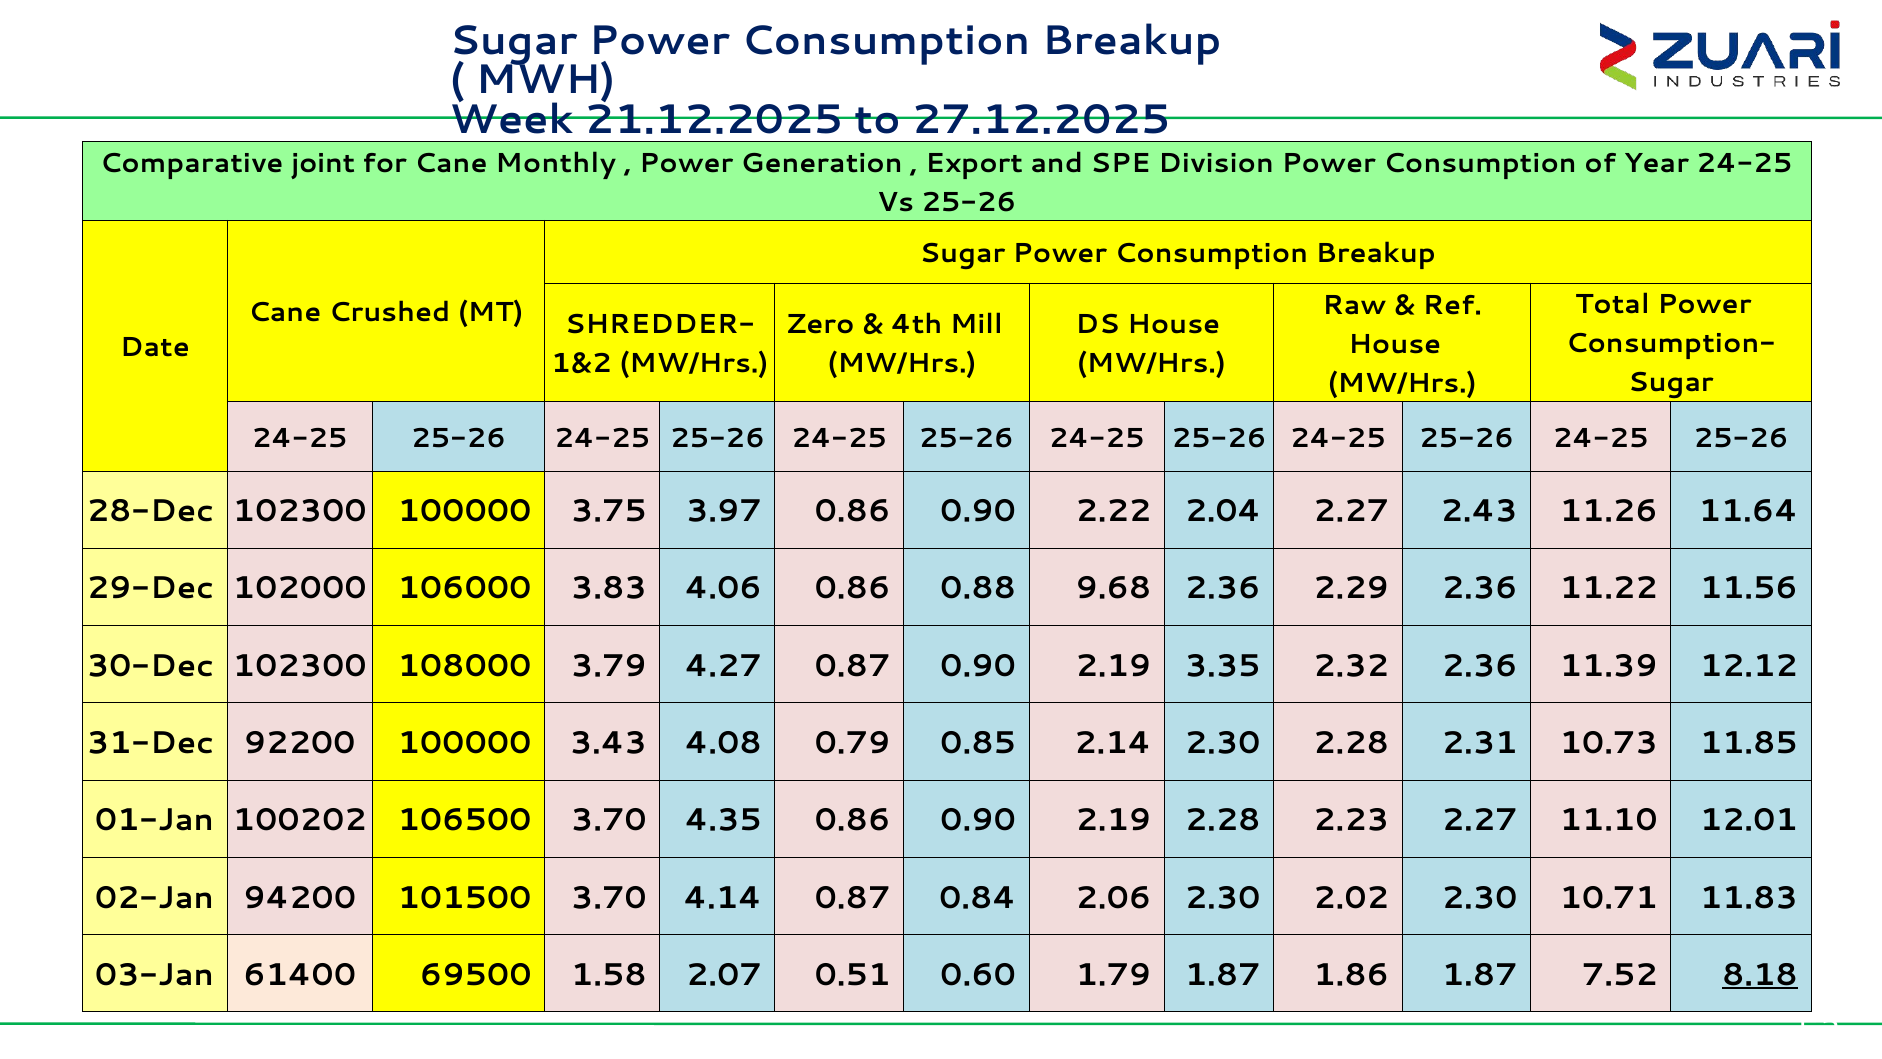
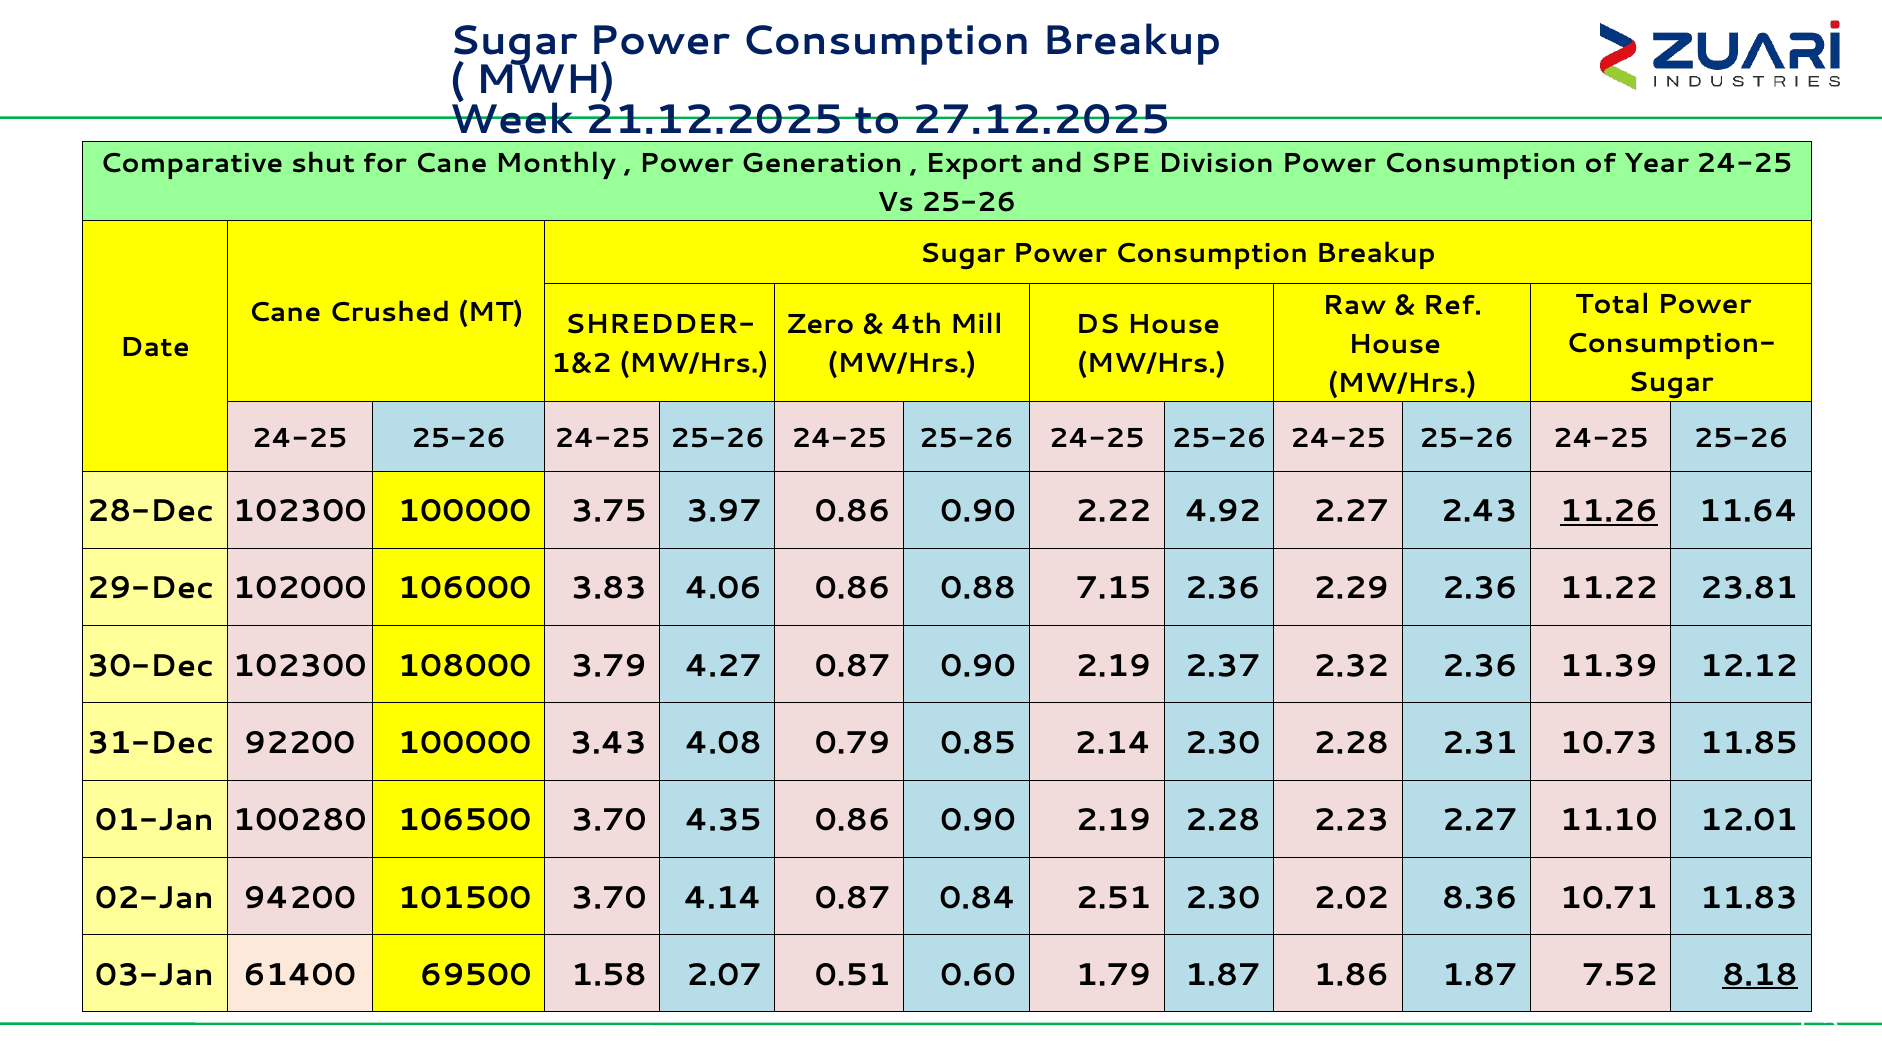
joint: joint -> shut (323, 163)
2.04: 2.04 -> 4.92 (1223, 511)
11.26 underline: none -> present (1609, 511)
9.68: 9.68 -> 7.15 (1113, 588)
11.56: 11.56 -> 23.81 (1749, 588)
3.35: 3.35 -> 2.37 (1223, 666)
100202: 100202 -> 100280 (300, 820)
2.06: 2.06 -> 2.51 (1113, 897)
2.02 2.30: 2.30 -> 8.36 (1480, 897)
